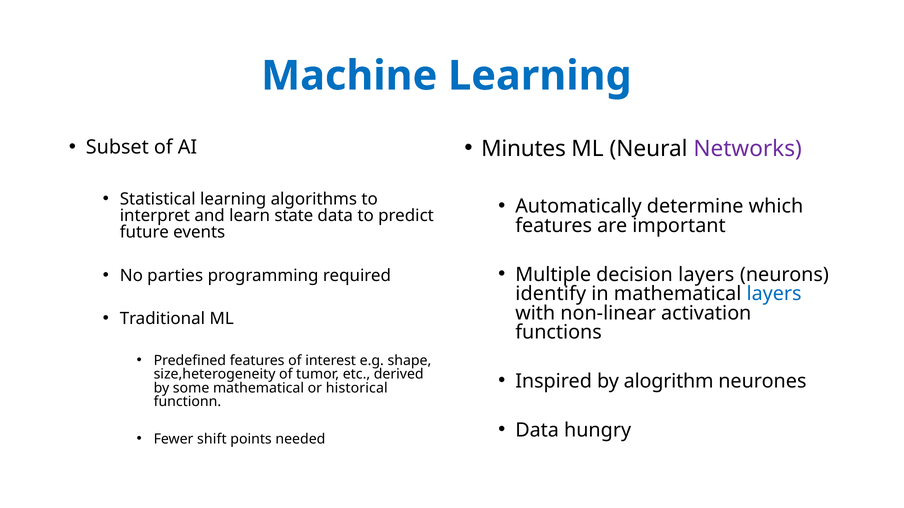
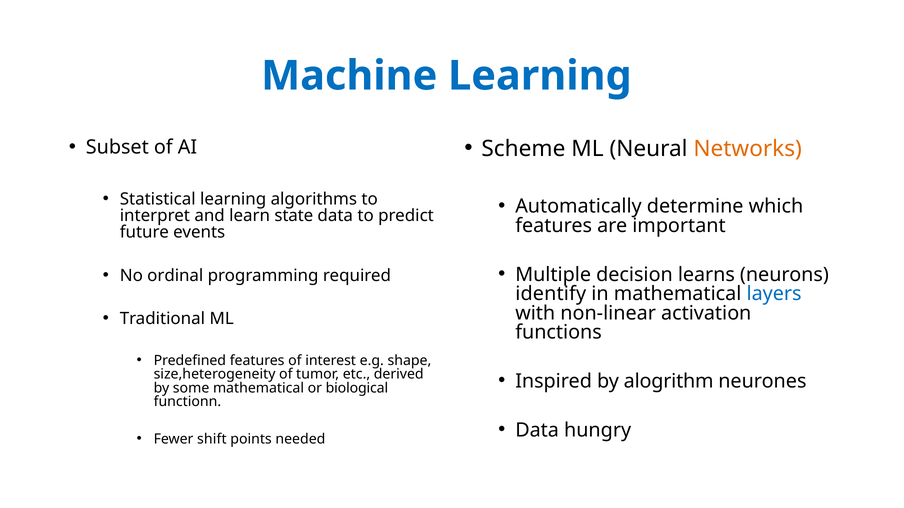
Minutes: Minutes -> Scheme (523, 149)
Networks colour: purple -> orange (748, 149)
decision layers: layers -> learns (706, 275)
parties: parties -> ordinal (175, 276)
historical: historical -> biological (357, 388)
